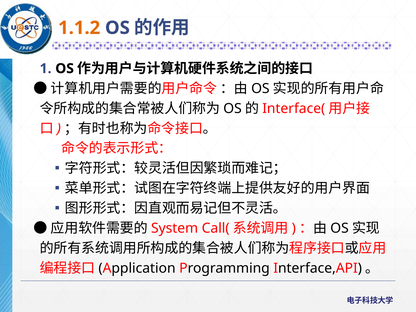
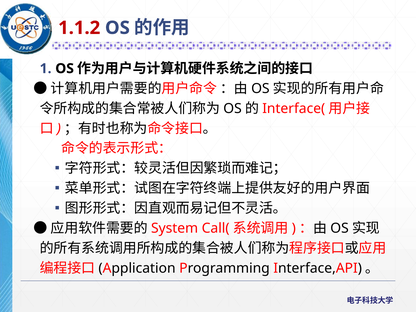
1.1.2 colour: orange -> red (79, 28)
